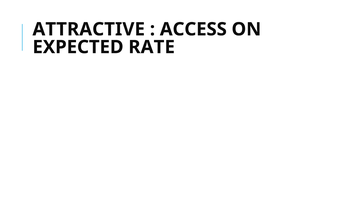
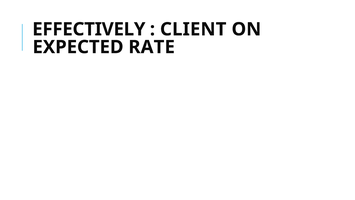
ATTRACTIVE: ATTRACTIVE -> EFFECTIVELY (89, 29)
ACCESS: ACCESS -> CLIENT (193, 29)
